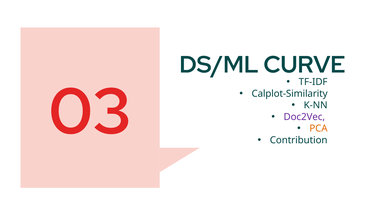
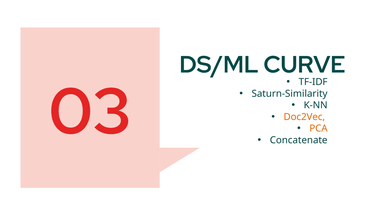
Calplot-Similarity: Calplot-Similarity -> Saturn-Similarity (290, 94)
Doc2Vec colour: purple -> orange (304, 117)
Contribution: Contribution -> Concatenate (299, 140)
